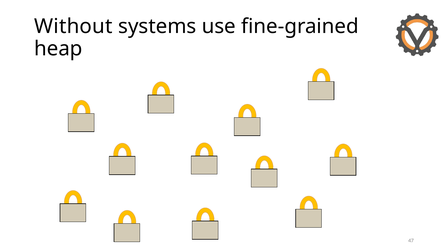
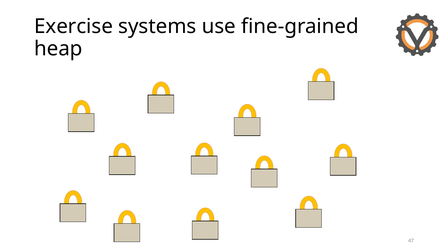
Without: Without -> Exercise (74, 27)
